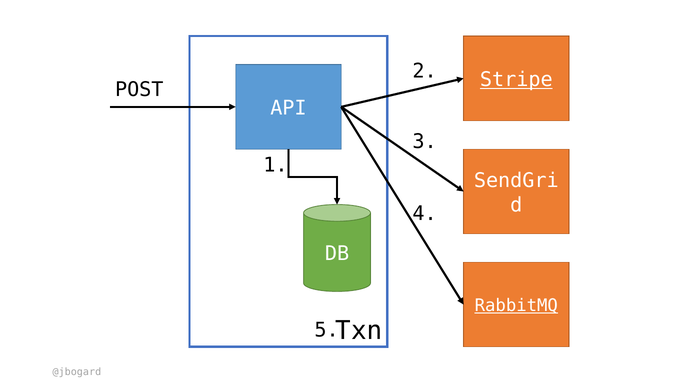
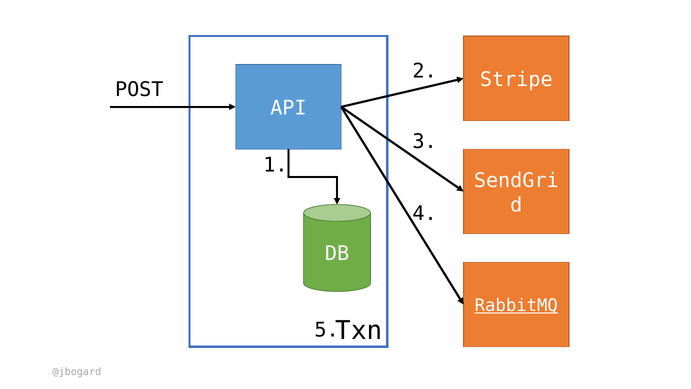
Stripe underline: present -> none (516, 80)
